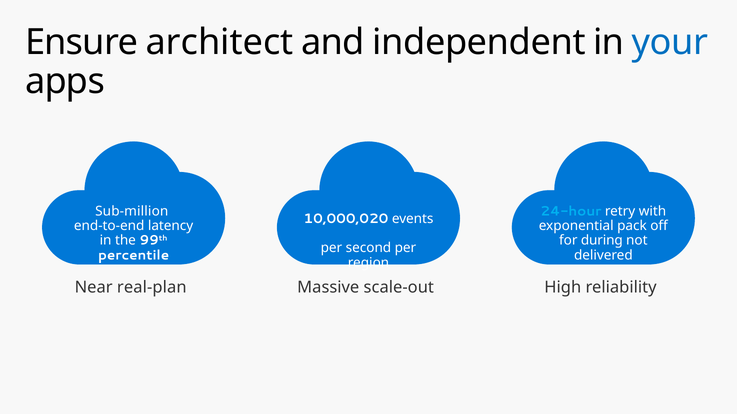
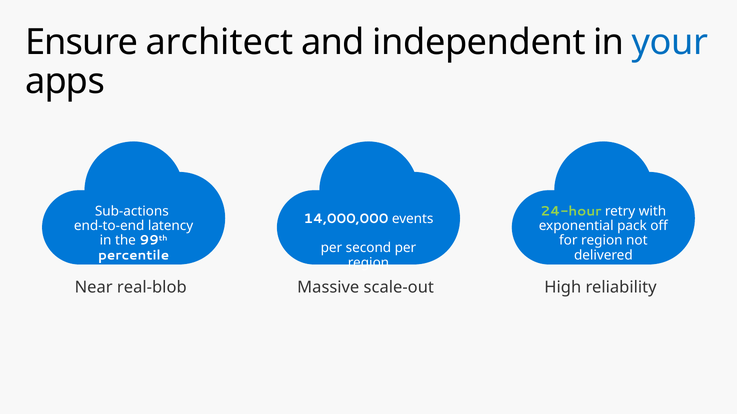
24-hour colour: light blue -> light green (571, 212)
Sub-million: Sub-million -> Sub-actions (132, 212)
10,000,020: 10,000,020 -> 14,000,000 (346, 219)
for during: during -> region (602, 241)
real-plan: real-plan -> real-blob (152, 288)
